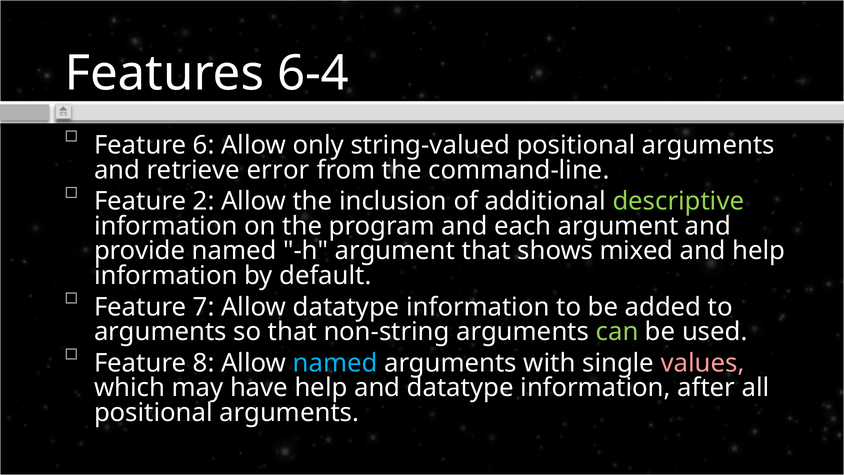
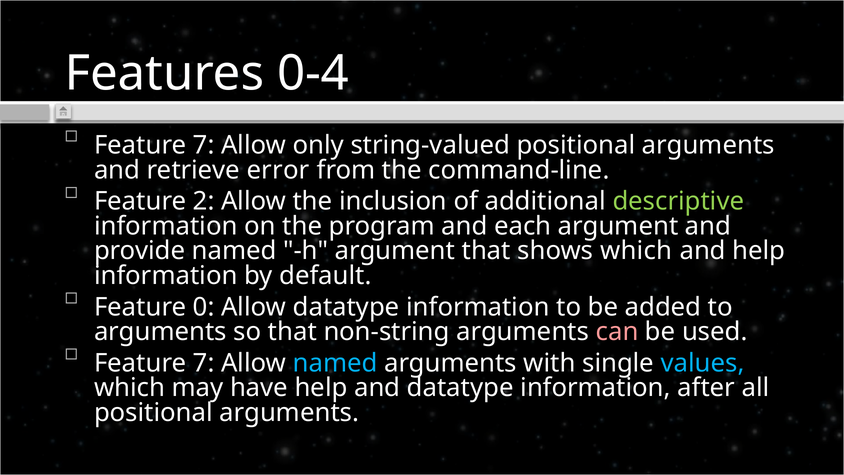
6-4: 6-4 -> 0-4 (313, 73)
6: 6 -> 7 (204, 145)
shows mixed: mixed -> which (636, 251)
7: 7 -> 0 (204, 307)
can colour: light green -> pink (617, 332)
8: 8 -> 7 (204, 363)
values colour: pink -> light blue (703, 363)
